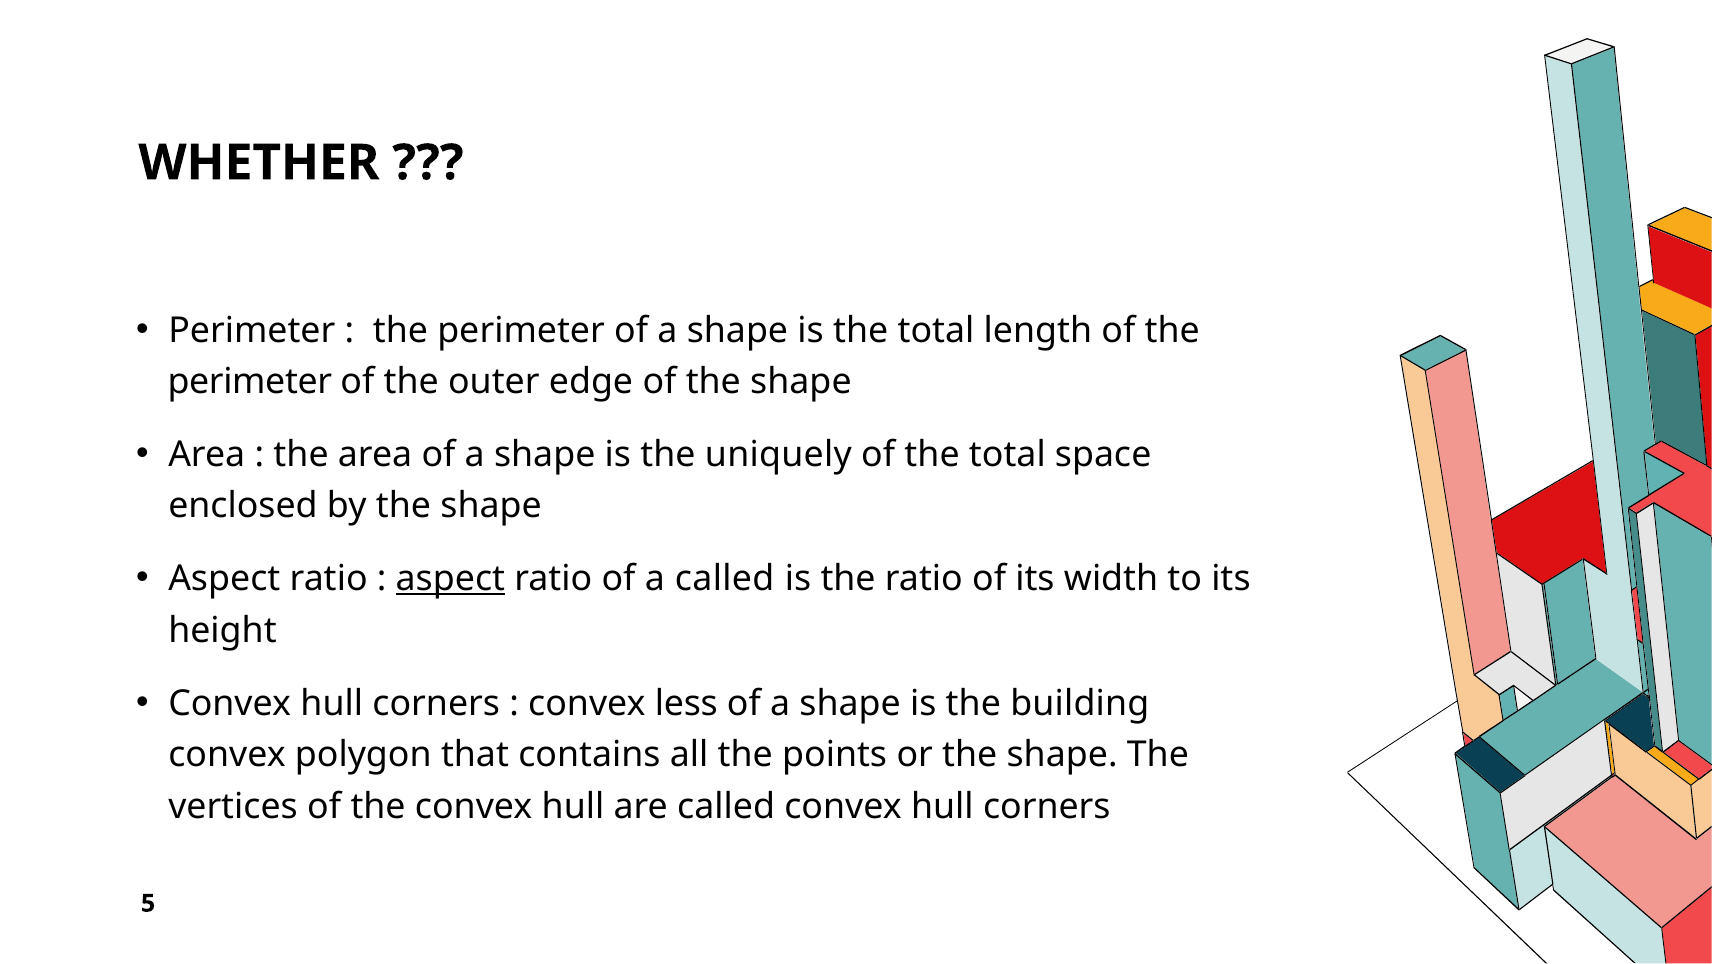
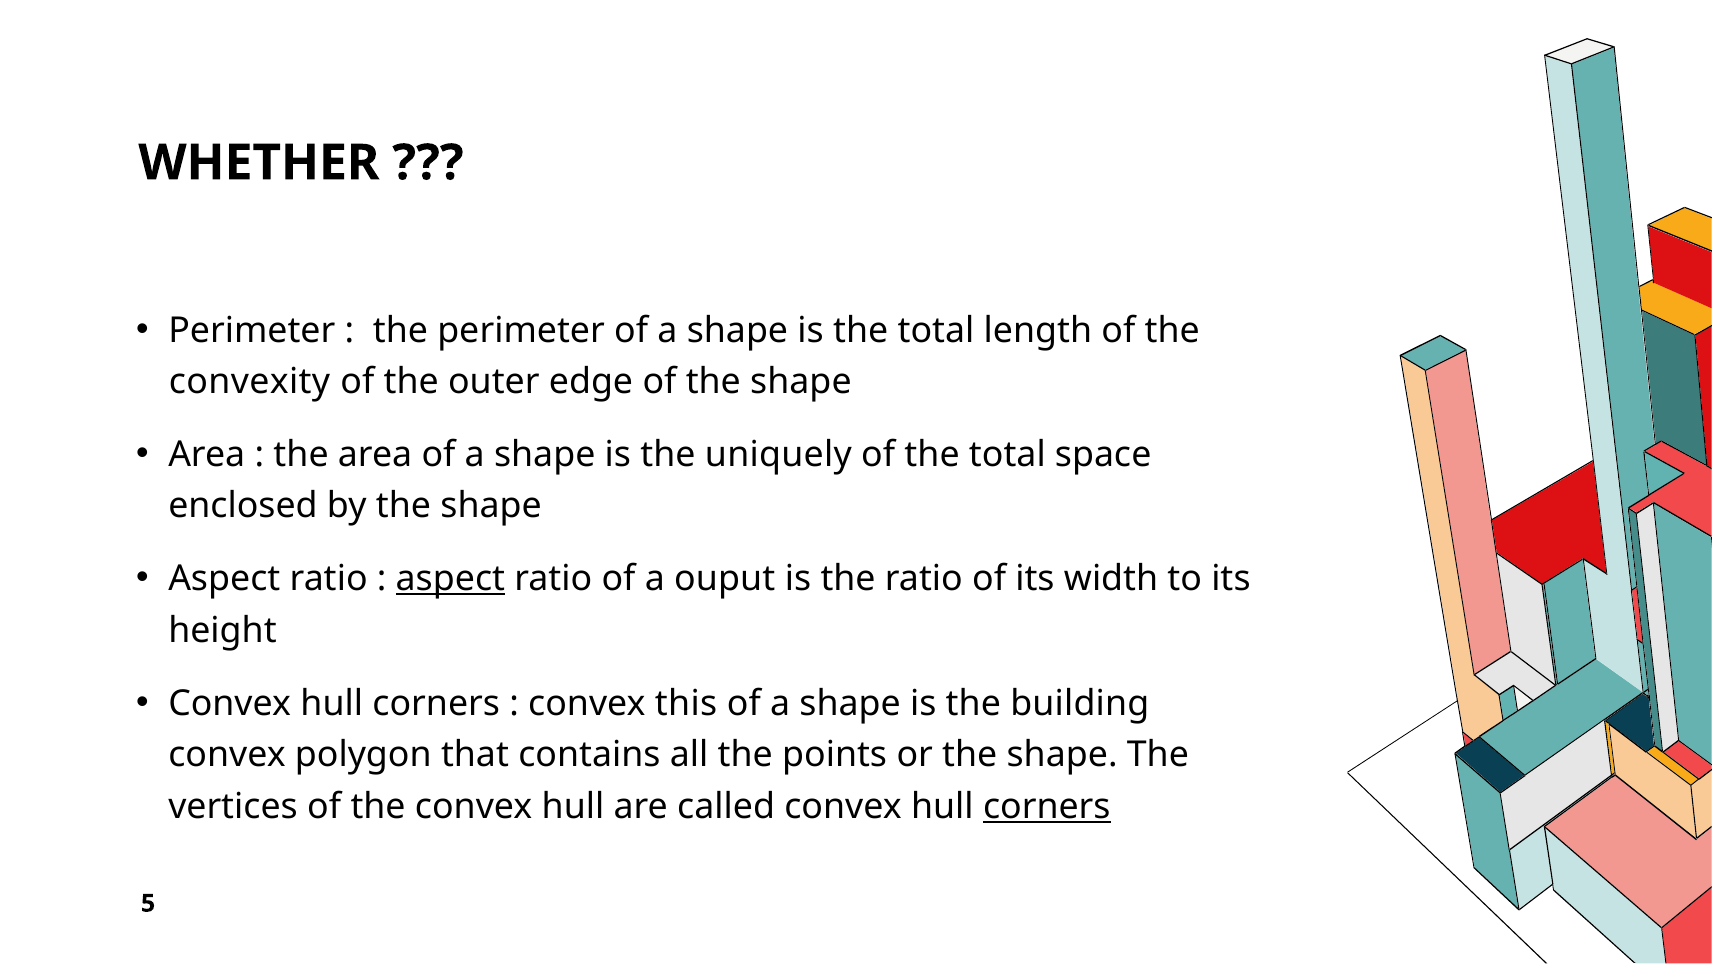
perimeter: perimeter -> convexity (249, 382)
a called: called -> ouput (725, 579)
less: less -> this (686, 703)
corners underline: none -> present (1047, 806)
